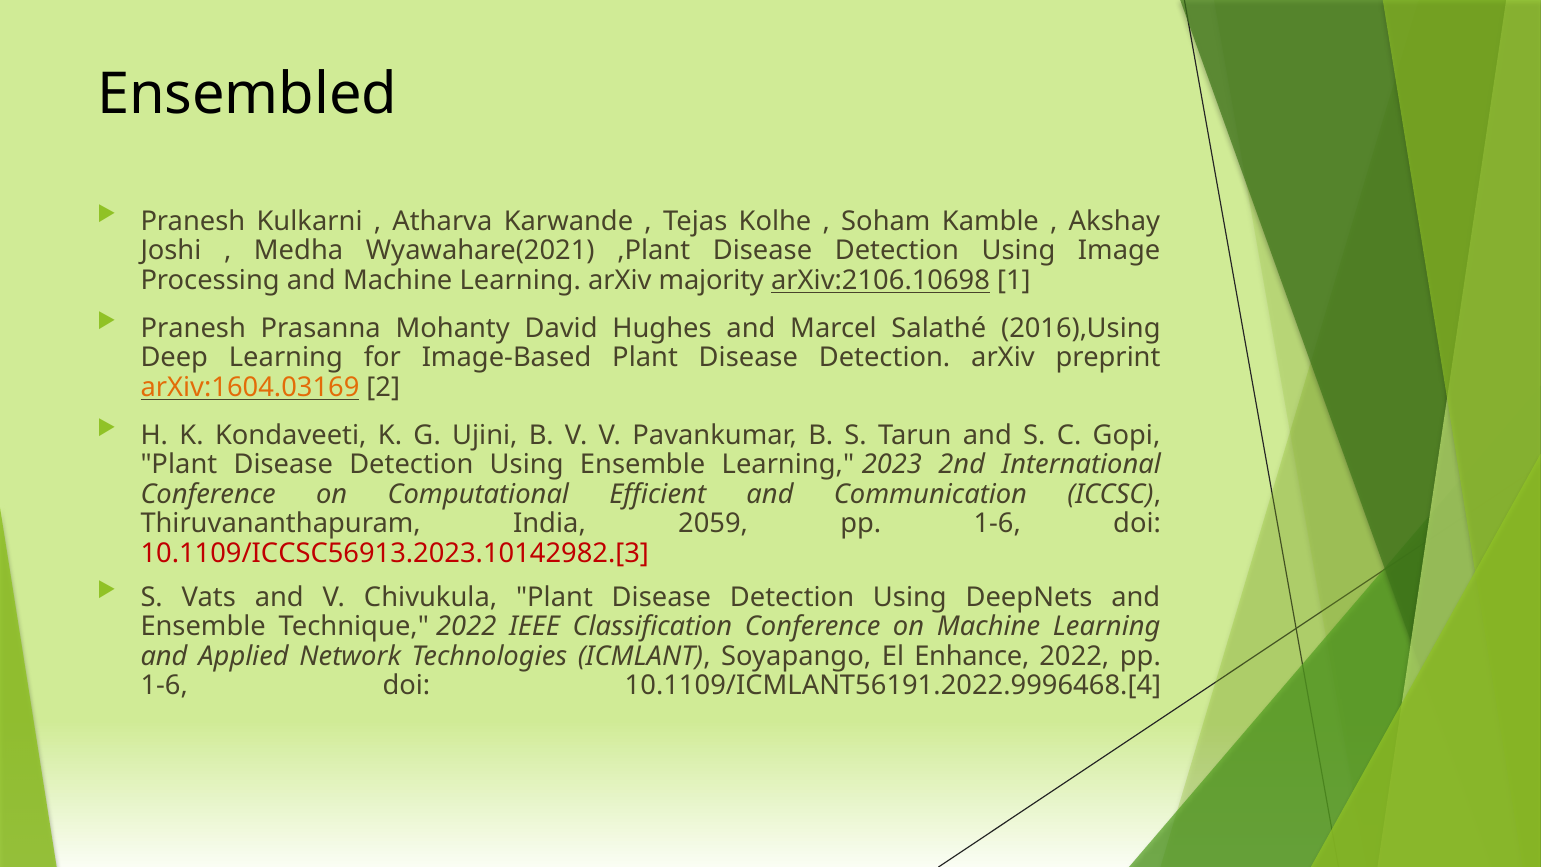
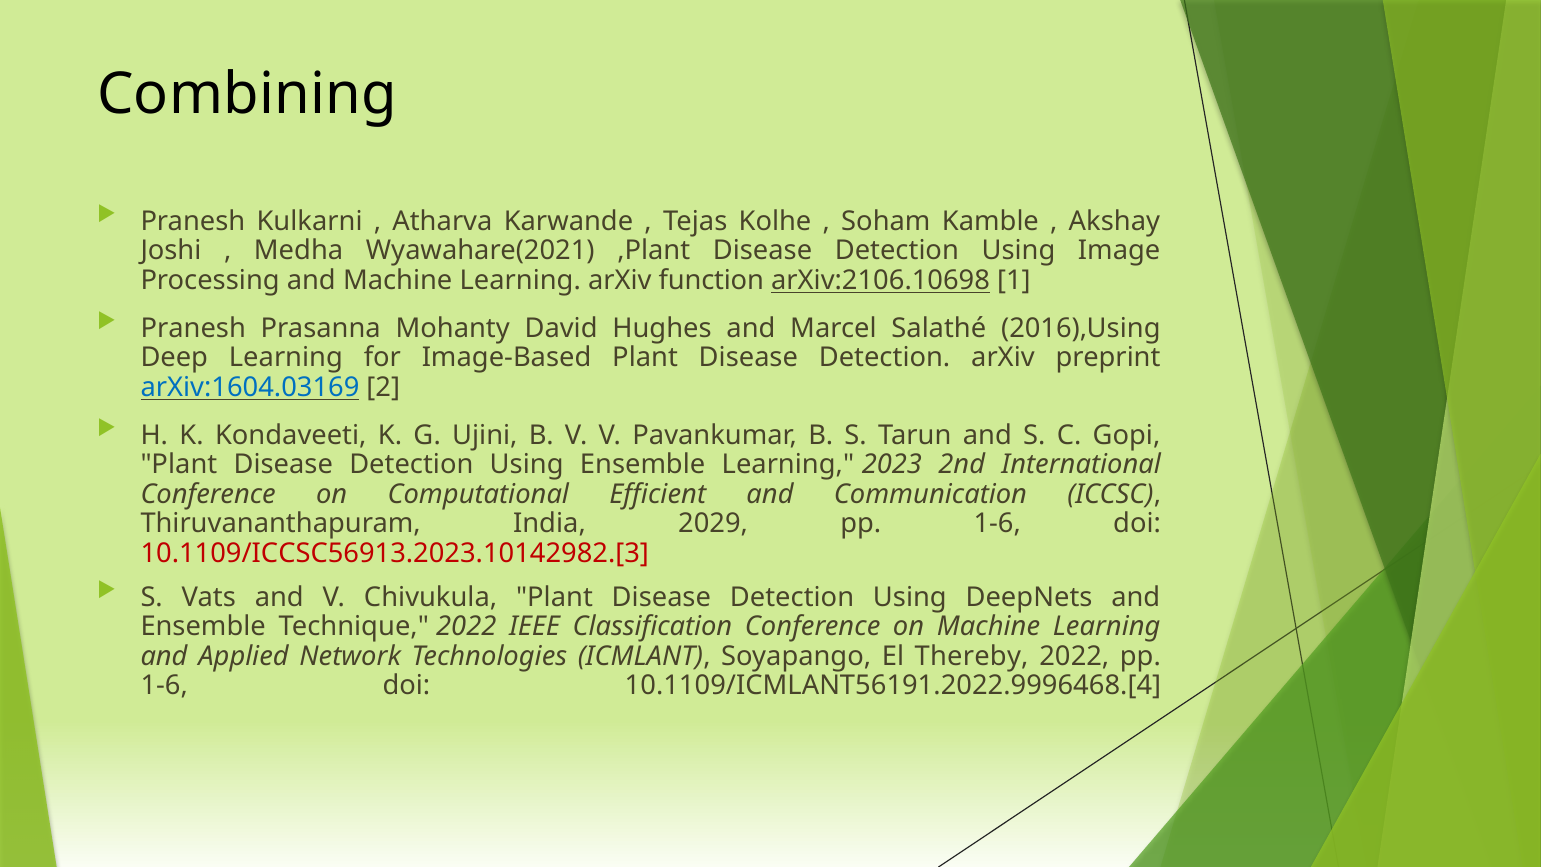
Ensembled: Ensembled -> Combining (247, 95)
majority: majority -> function (711, 280)
arXiv:1604.03169 colour: orange -> blue (250, 387)
2059: 2059 -> 2029 (713, 524)
Enhance: Enhance -> Thereby (972, 656)
